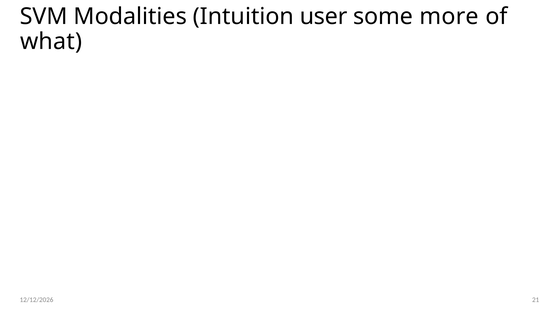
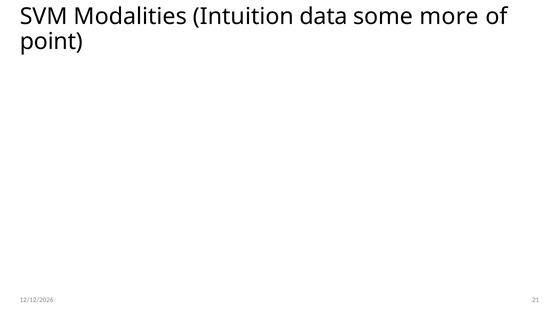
user: user -> data (324, 17)
what: what -> point (51, 42)
